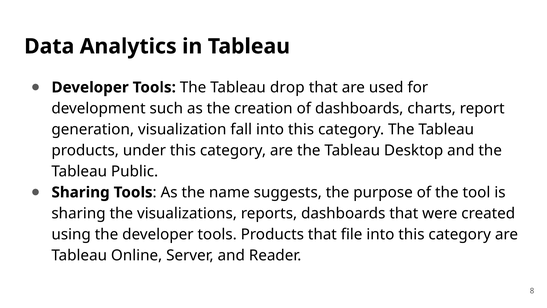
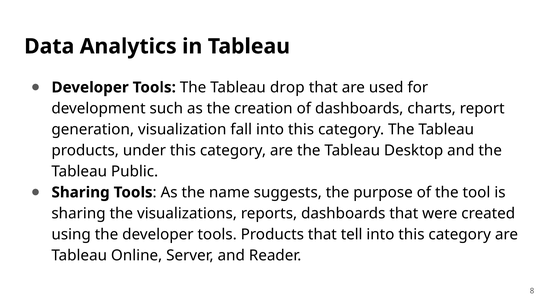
file: file -> tell (352, 234)
